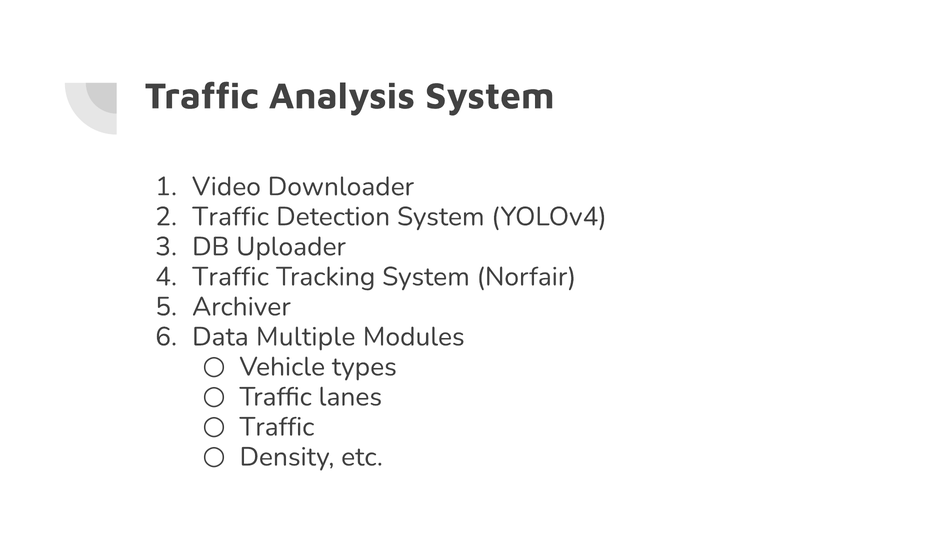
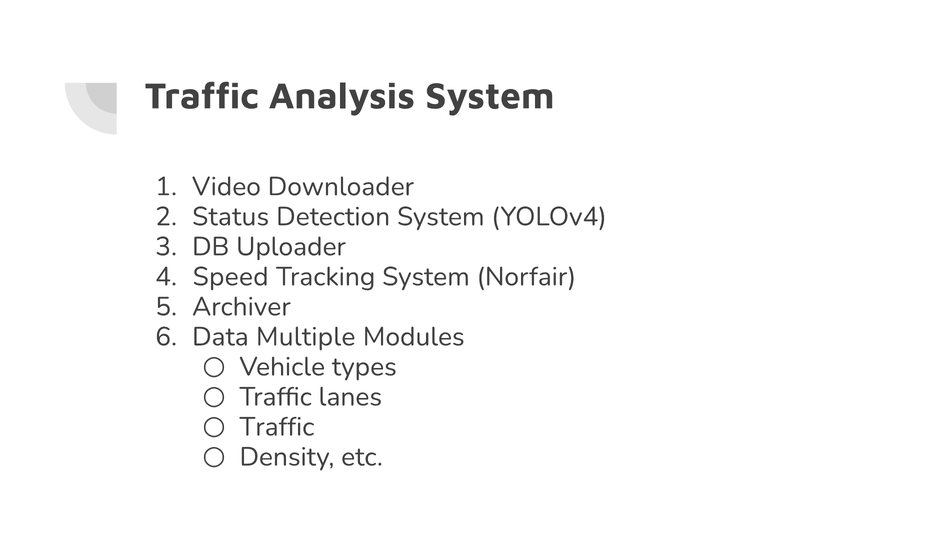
Traffic: Traffic -> Status (231, 217)
Traffic: Traffic -> Speed (231, 277)
